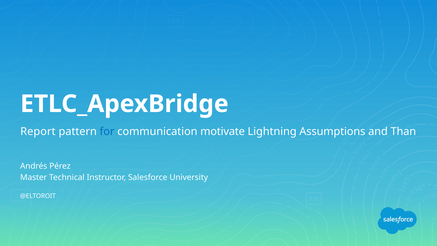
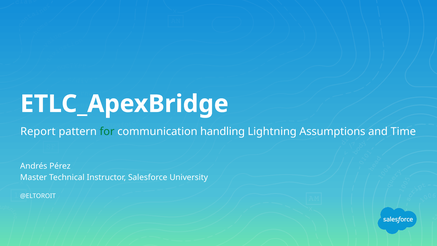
for colour: blue -> green (107, 132)
motivate: motivate -> handling (223, 132)
Than: Than -> Time (403, 132)
